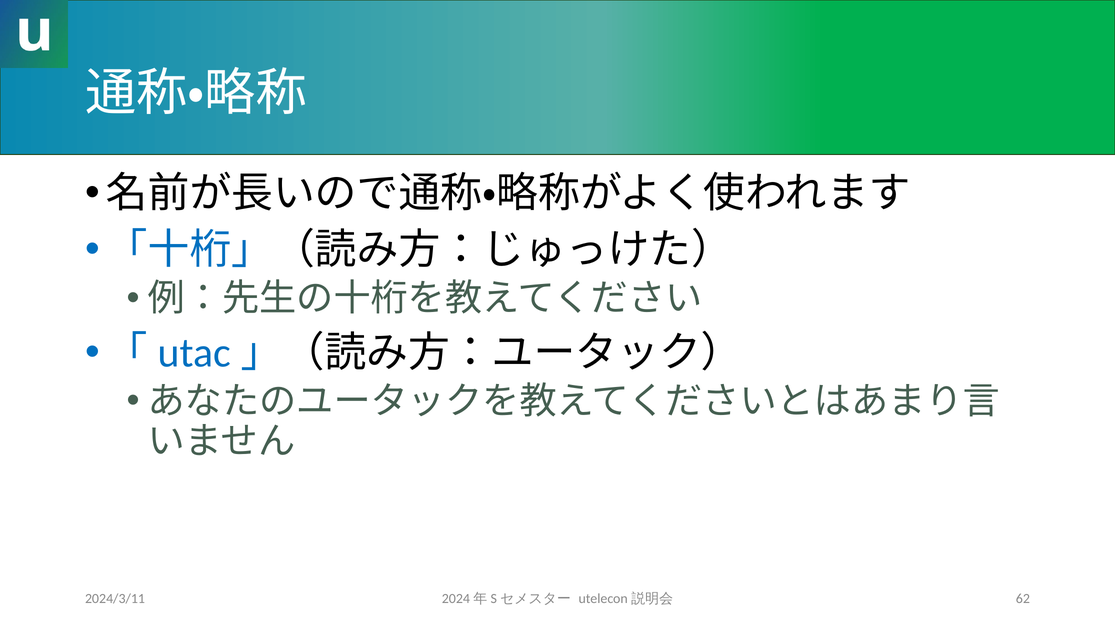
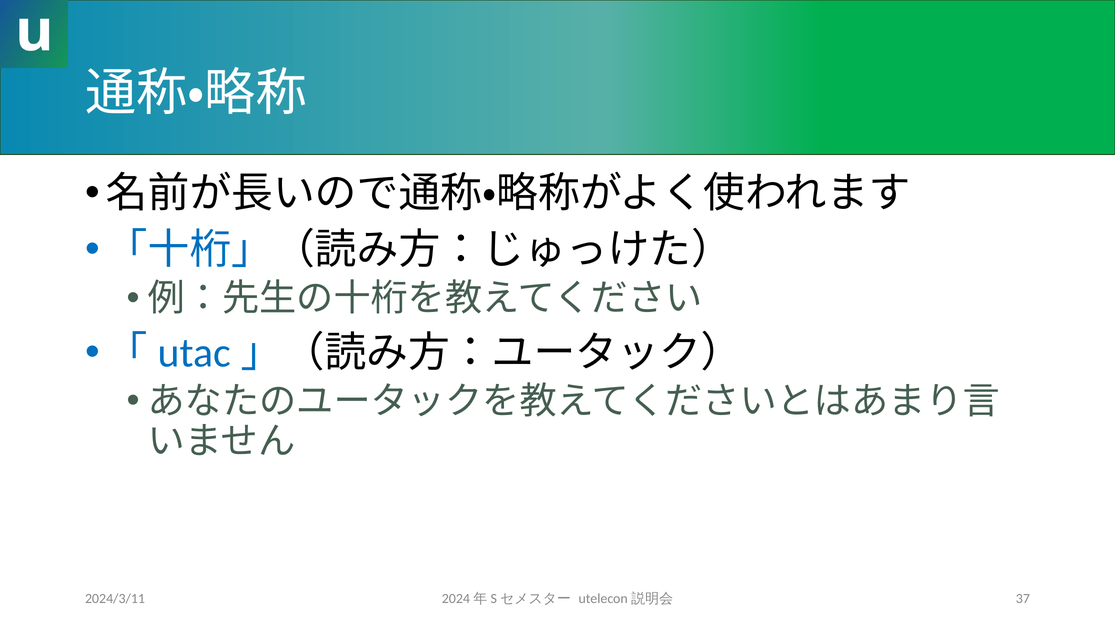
62: 62 -> 37 (1023, 599)
